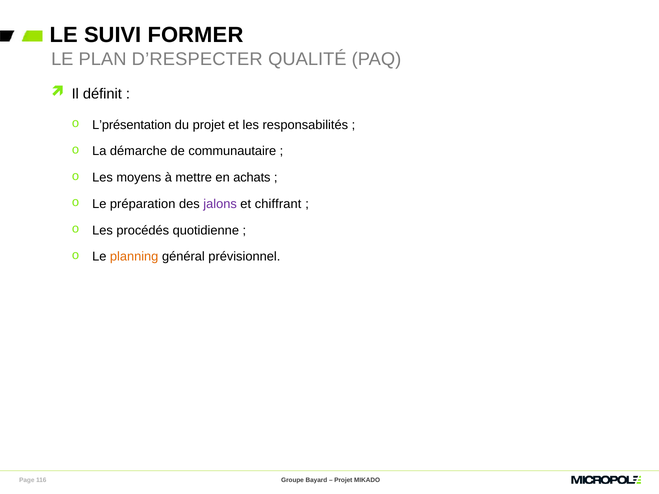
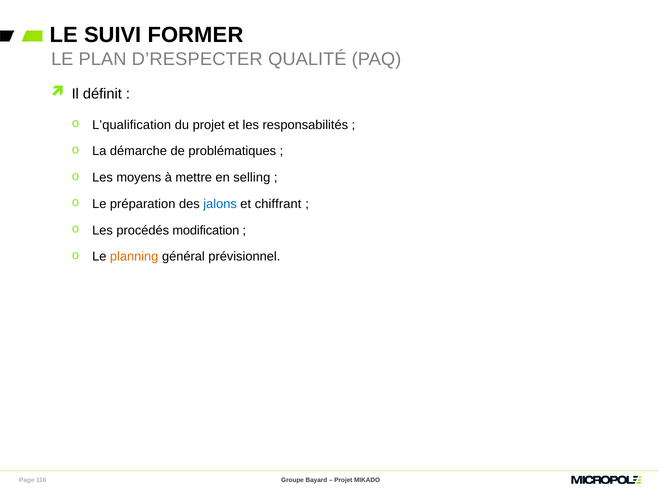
L’présentation: L’présentation -> L’qualification (132, 125)
communautaire: communautaire -> problématiques (232, 151)
achats: achats -> selling (252, 178)
jalons colour: purple -> blue (220, 204)
quotidienne: quotidienne -> modification (206, 230)
